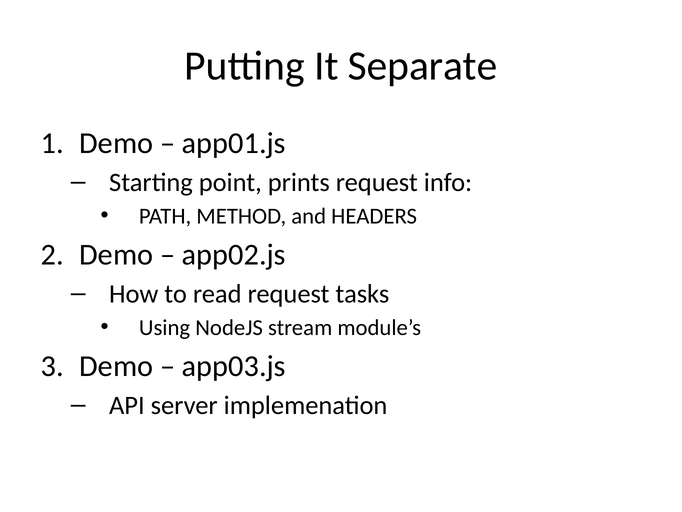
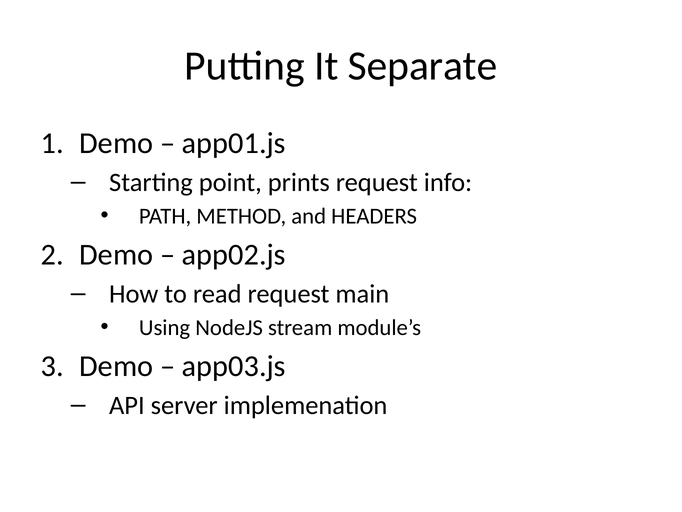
tasks: tasks -> main (362, 294)
